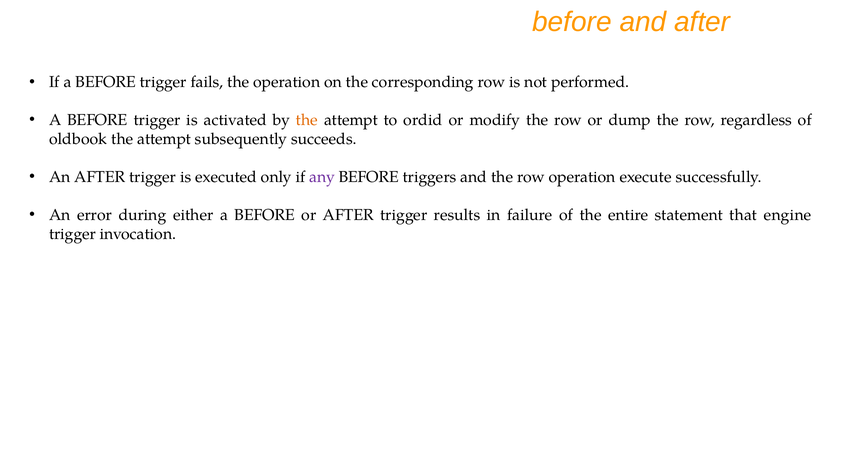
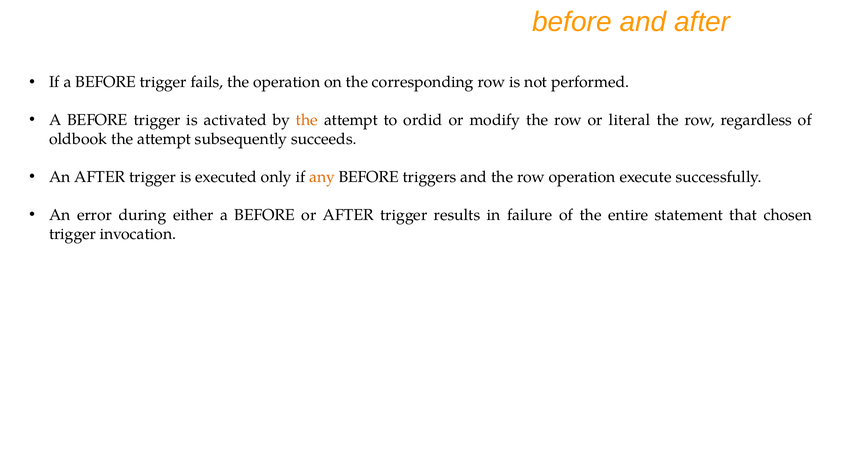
dump: dump -> literal (630, 120)
any colour: purple -> orange (322, 177)
engine: engine -> chosen (788, 215)
